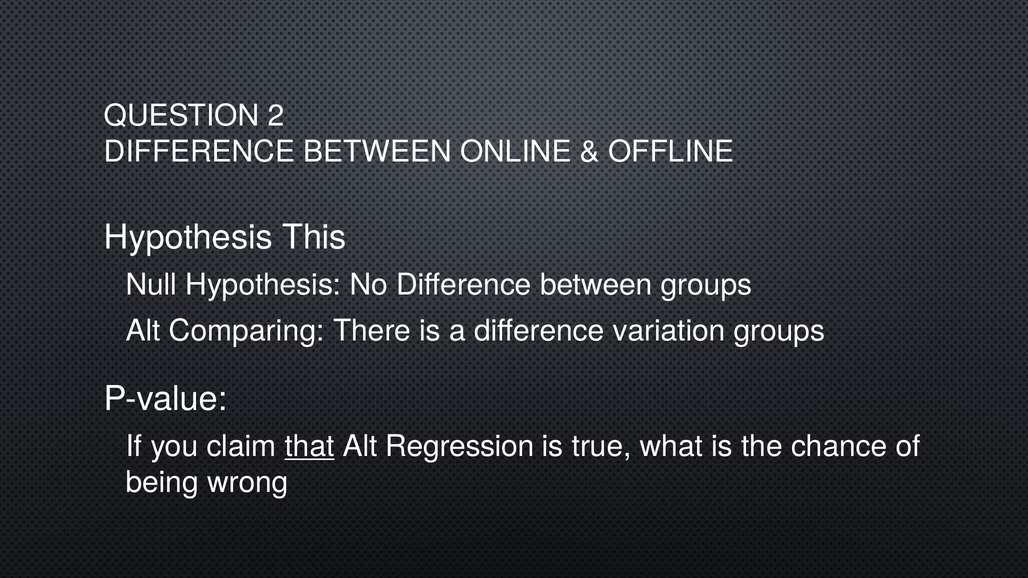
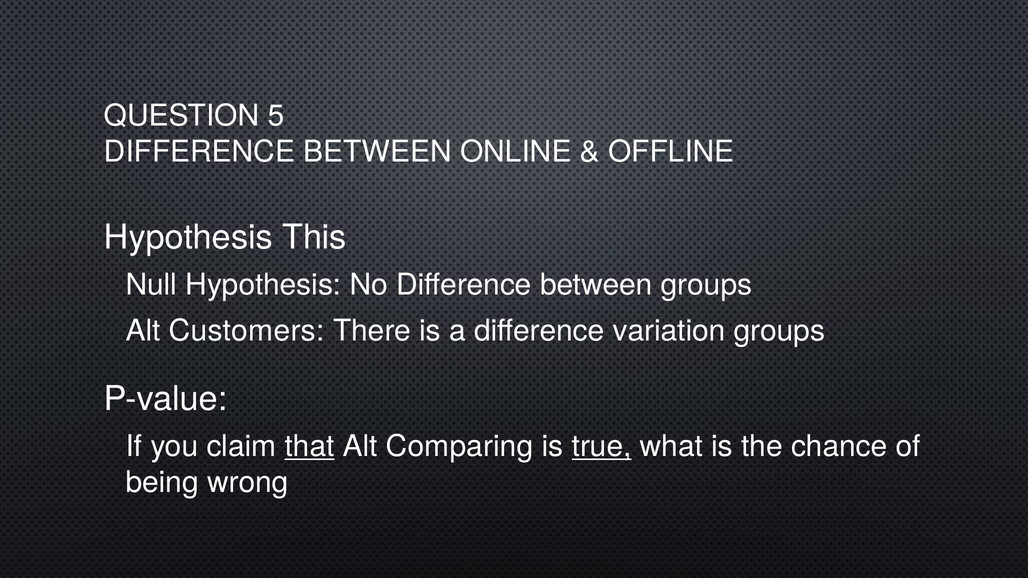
2: 2 -> 5 (276, 116)
Comparing: Comparing -> Customers (247, 331)
Regression: Regression -> Comparing (460, 446)
true underline: none -> present (602, 446)
